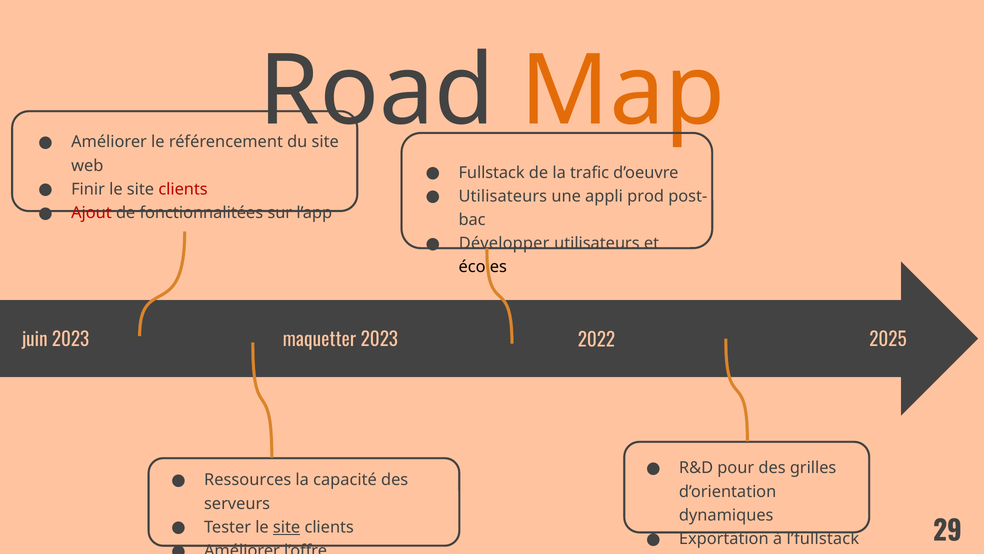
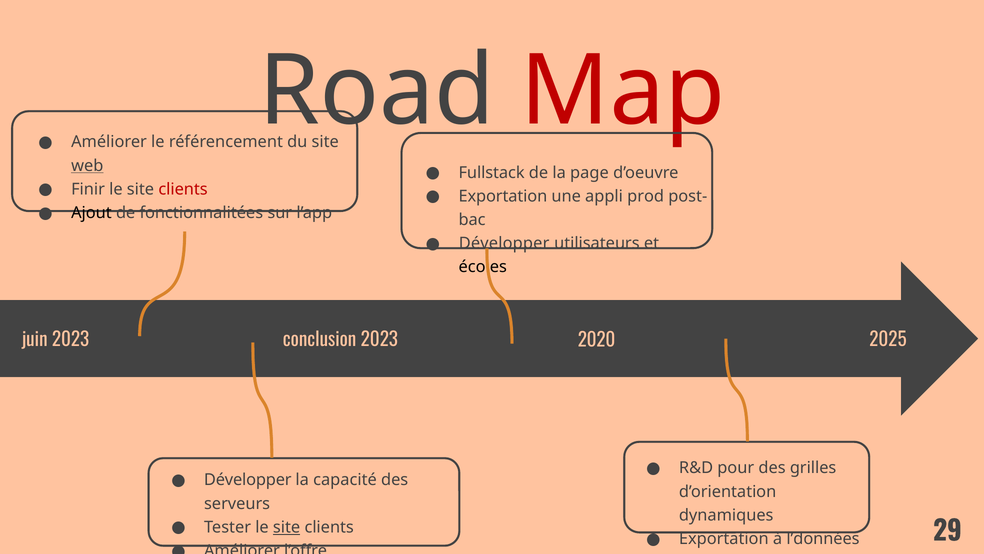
Map colour: orange -> red (623, 91)
web underline: none -> present (87, 166)
trafic: trafic -> page (589, 172)
Utilisateurs: Utilisateurs -> Exportation (503, 196)
Ajout colour: red -> black (91, 213)
maquetter: maquetter -> conclusion (320, 339)
2022: 2022 -> 2020 (597, 340)
Ressources: Ressources -> Développer (248, 480)
l’fullstack: l’fullstack -> l’données (823, 538)
